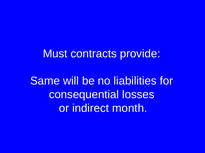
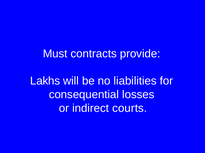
Same: Same -> Lakhs (45, 81)
month: month -> courts (130, 109)
